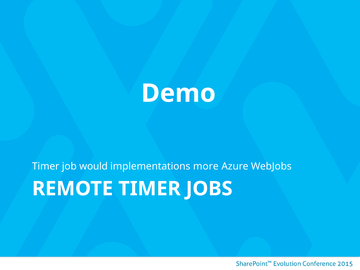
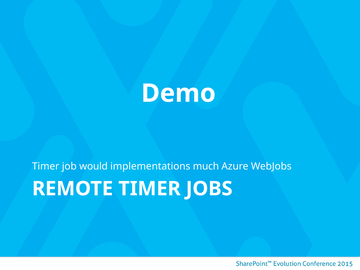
more: more -> much (206, 166)
